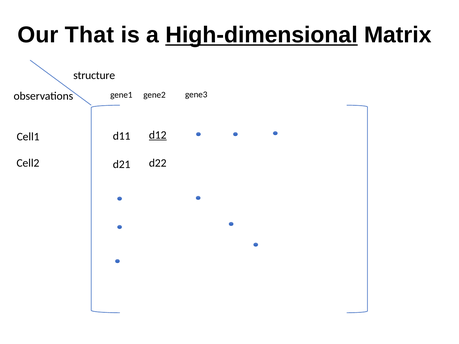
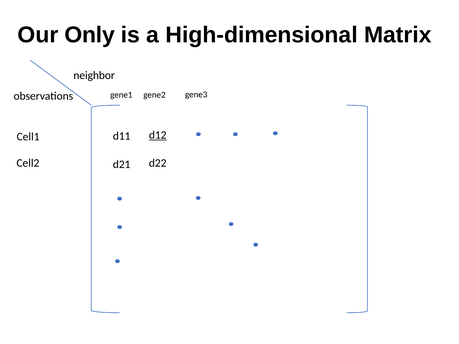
That: That -> Only (90, 35)
High-dimensional underline: present -> none (262, 35)
structure: structure -> neighbor (94, 75)
